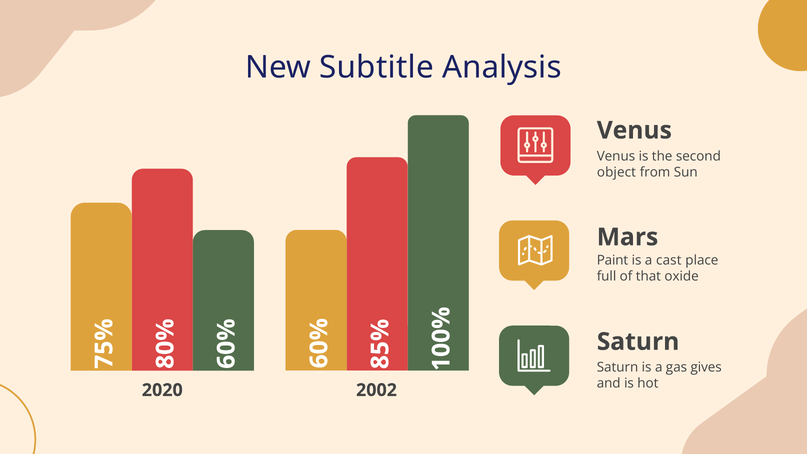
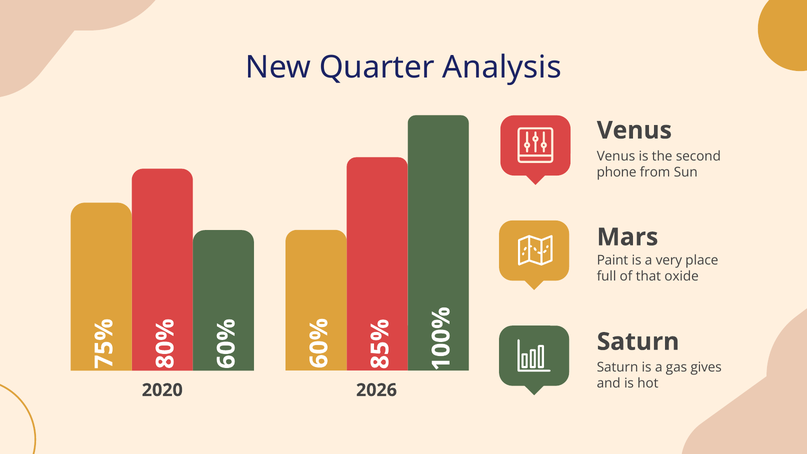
Subtitle: Subtitle -> Quarter (377, 68)
object: object -> phone (617, 172)
cast: cast -> very (669, 260)
2002: 2002 -> 2026 (376, 390)
